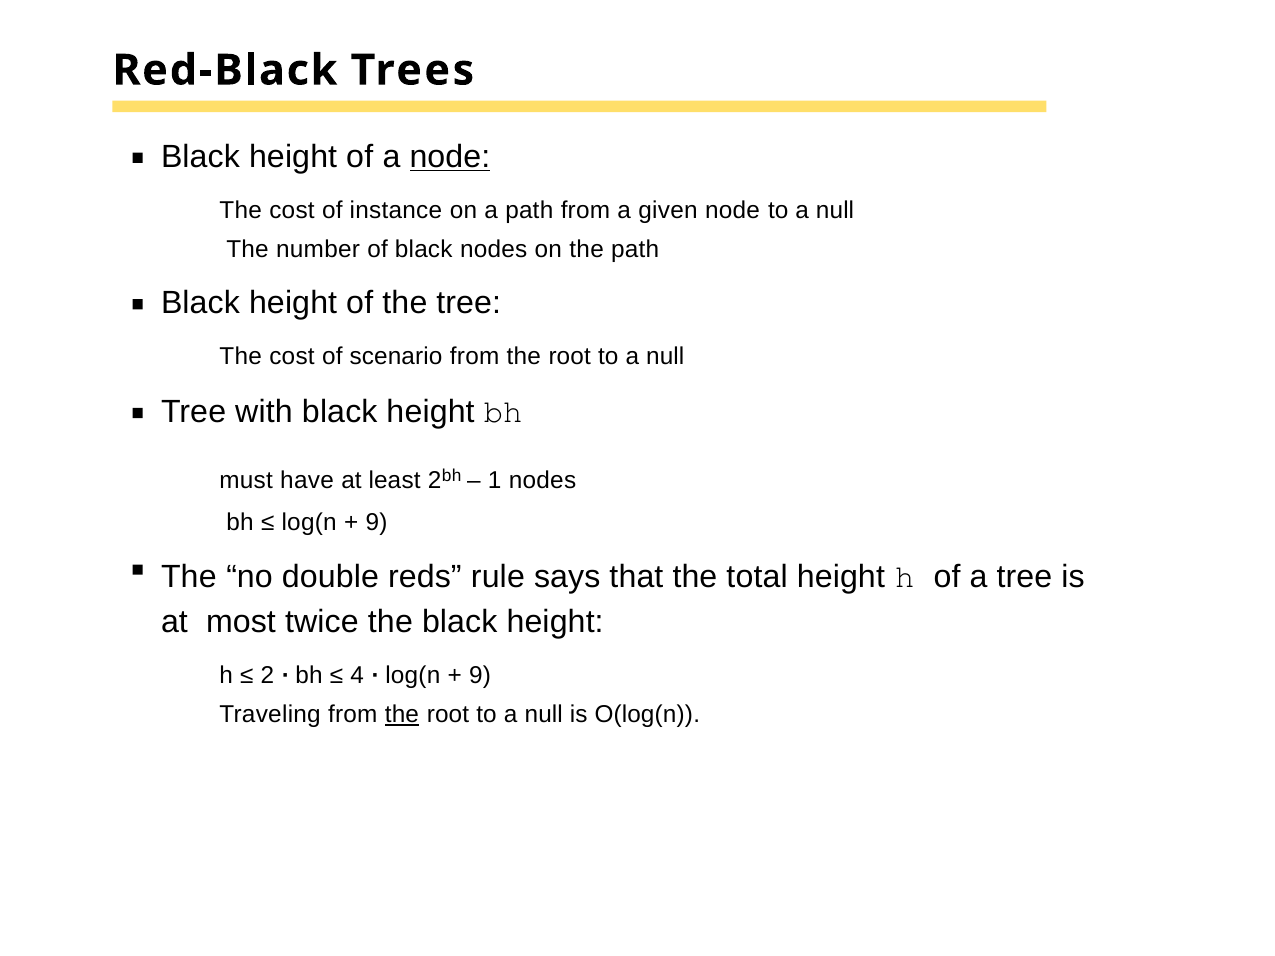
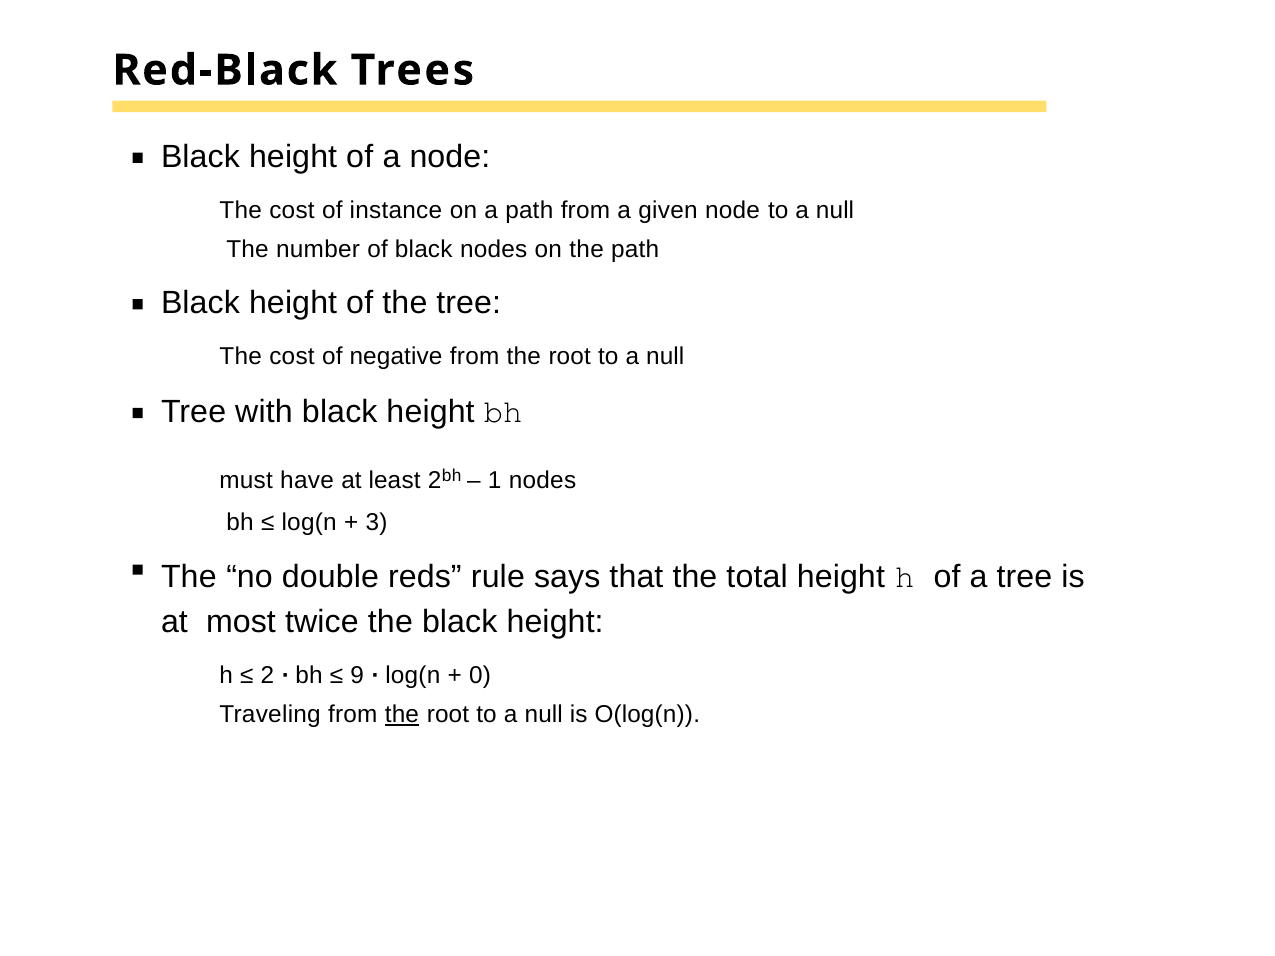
node underline: present -> none (450, 157)
scenario: scenario -> negative (396, 357)
9: 9 -> 3 (377, 522)
4: 4 -> 9 (357, 675)
9: 9 -> 0 (480, 675)
